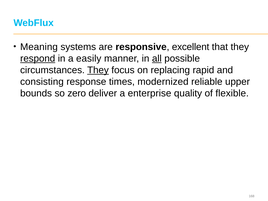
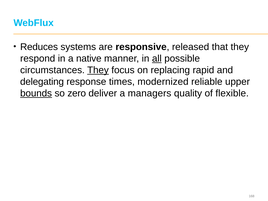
Meaning: Meaning -> Reduces (39, 47)
excellent: excellent -> released (191, 47)
respond underline: present -> none (38, 59)
easily: easily -> native (89, 59)
consisting: consisting -> delegating (42, 82)
bounds underline: none -> present (36, 93)
enterprise: enterprise -> managers (150, 93)
